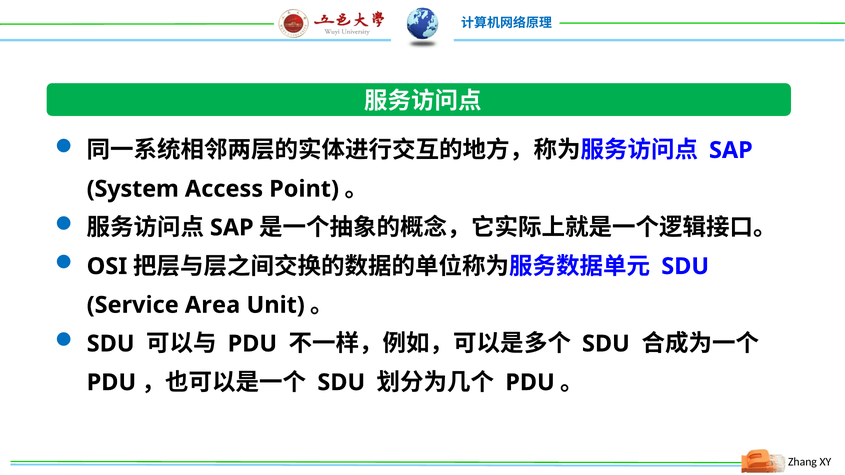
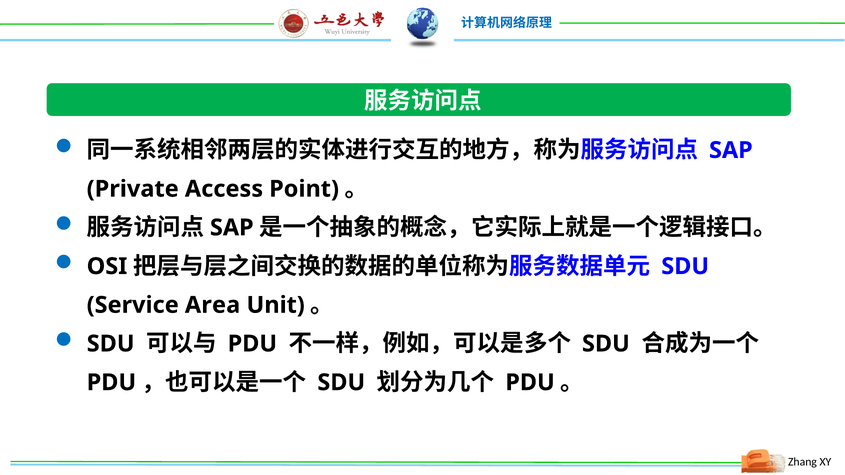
System: System -> Private (133, 189)
